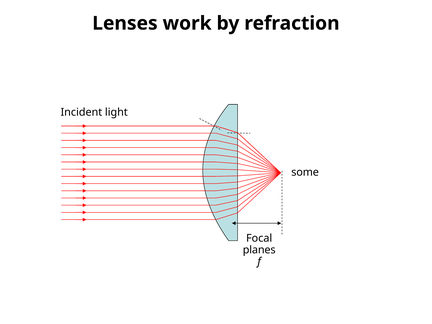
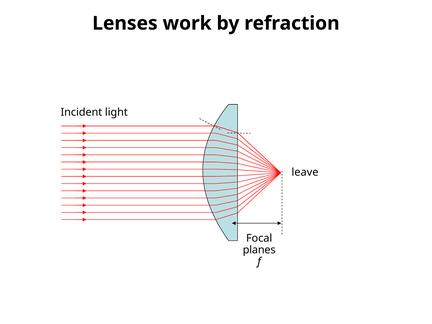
some: some -> leave (305, 172)
